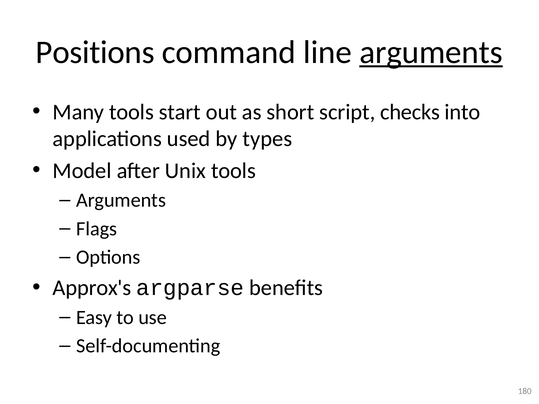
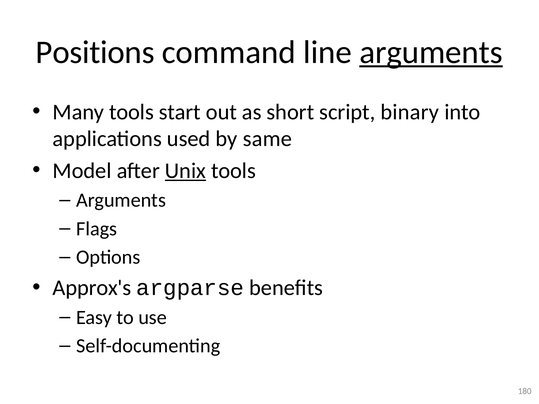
checks: checks -> binary (410, 112)
types: types -> same (267, 139)
Unix underline: none -> present (185, 171)
